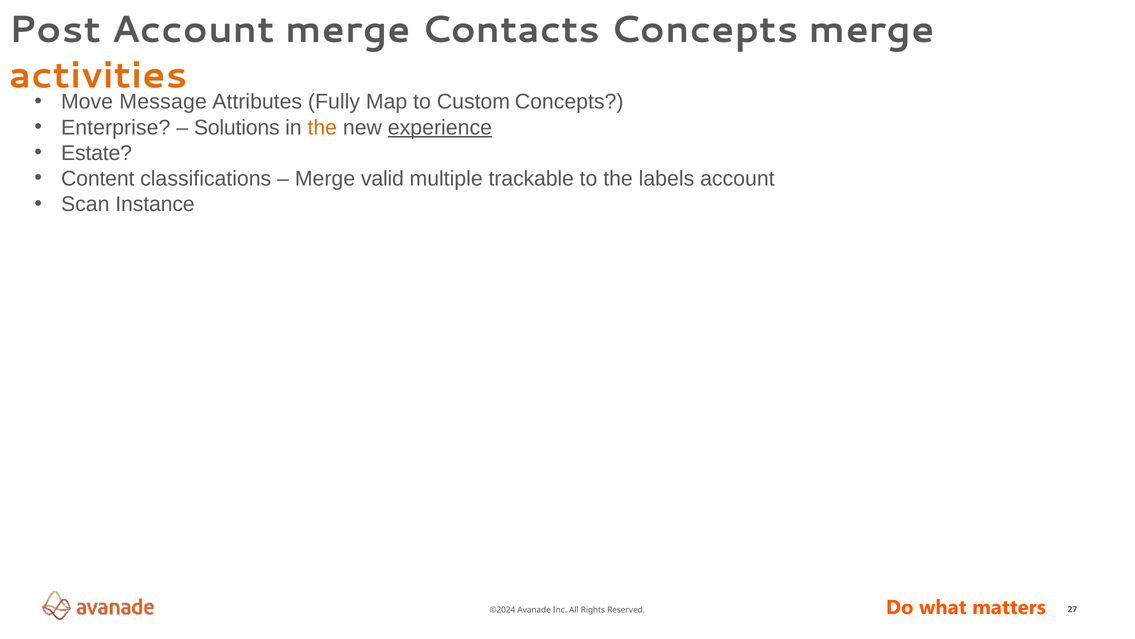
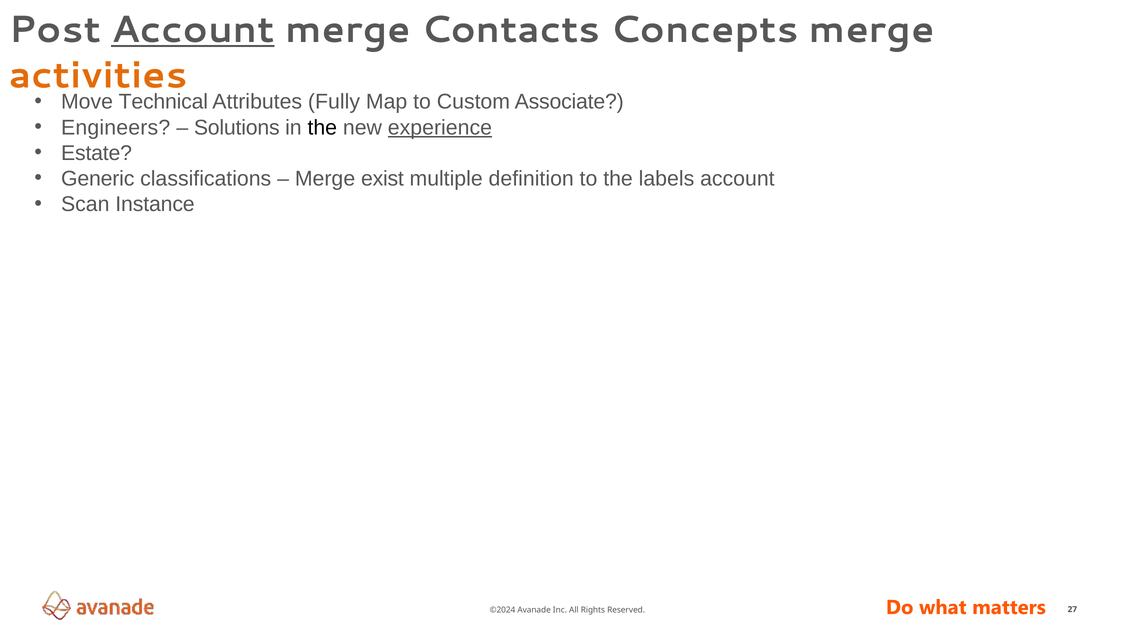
Account underline: none -> present (193, 30)
Message: Message -> Technical (163, 102)
Custom Concepts: Concepts -> Associate (569, 102)
Enterprise: Enterprise -> Engineers (116, 127)
the colour: orange -> black (322, 127)
Content: Content -> Generic (98, 178)
valid: valid -> exist (382, 178)
trackable: trackable -> definition (531, 178)
